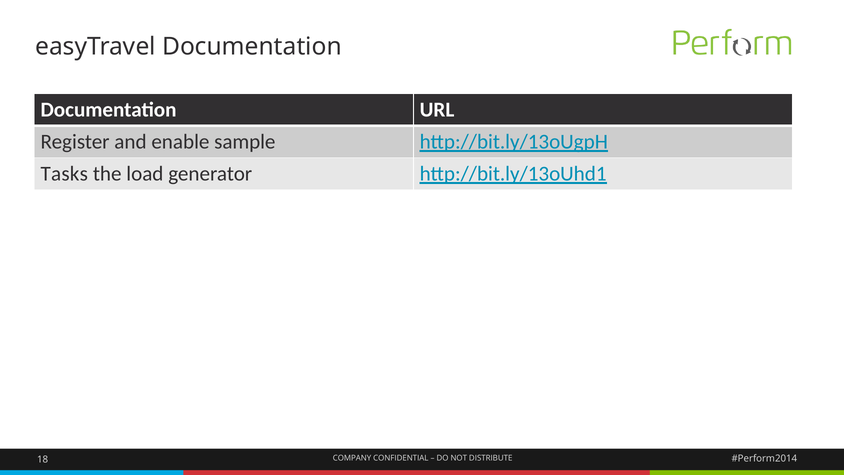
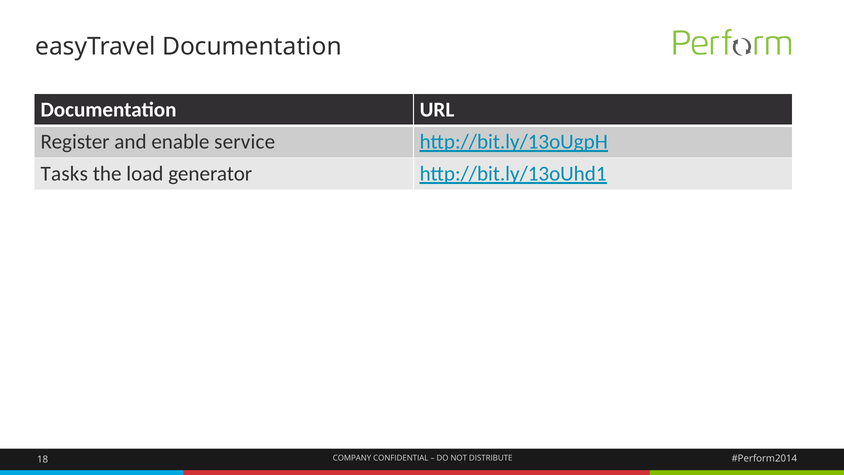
sample: sample -> service (245, 142)
